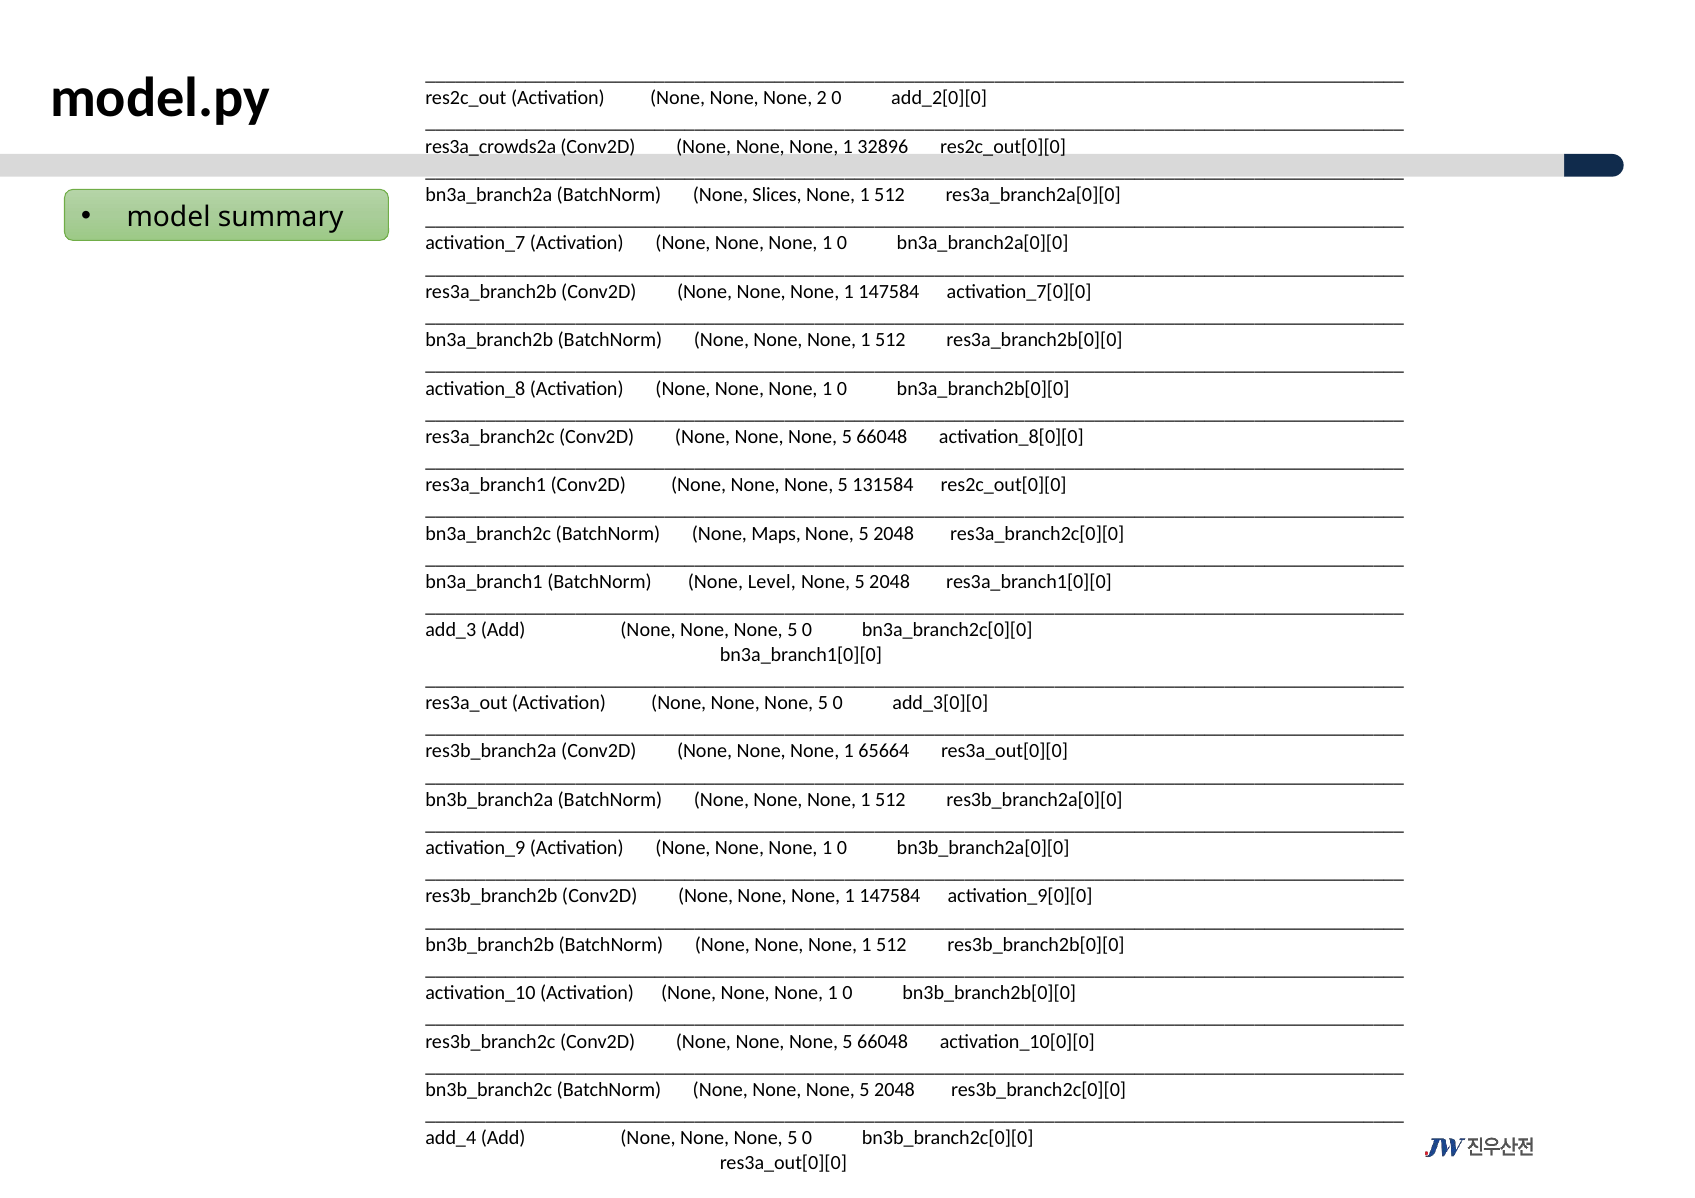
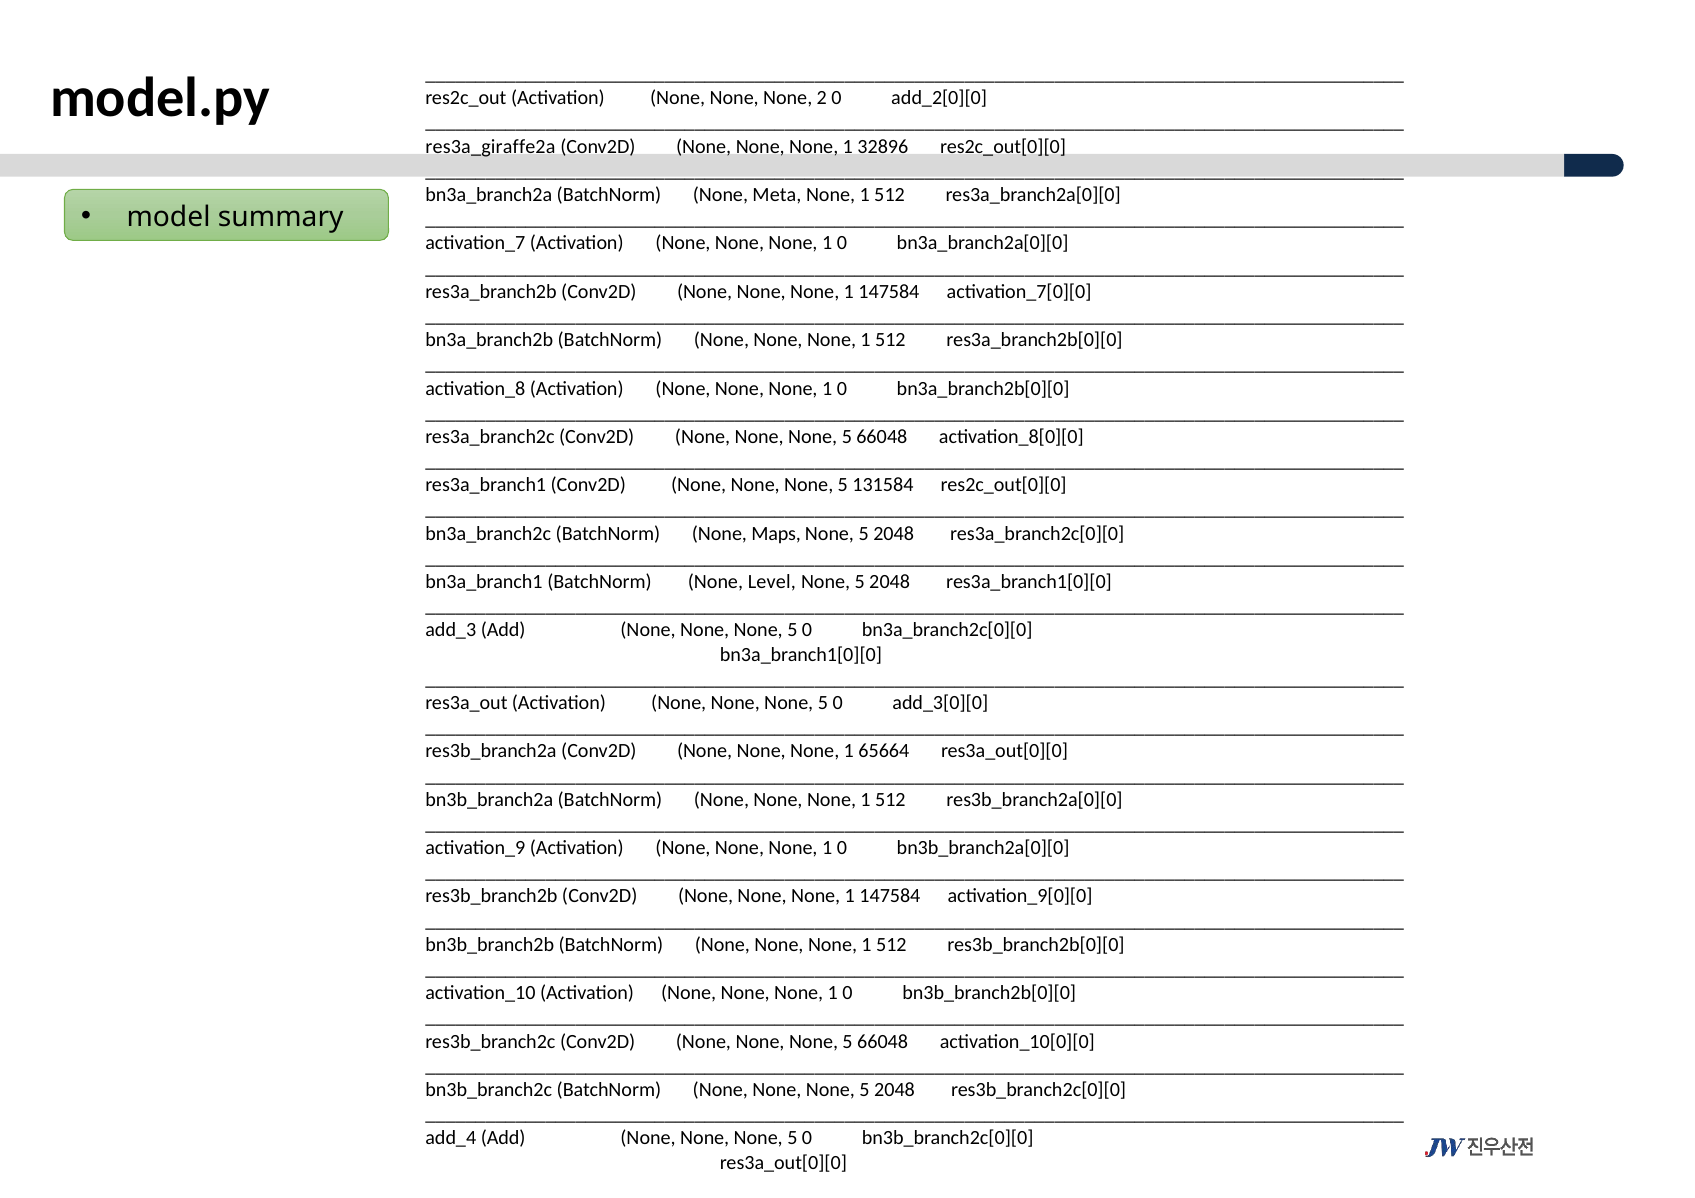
res3a_crowds2a: res3a_crowds2a -> res3a_giraffe2a (490, 147)
Slices: Slices -> Meta (777, 195)
